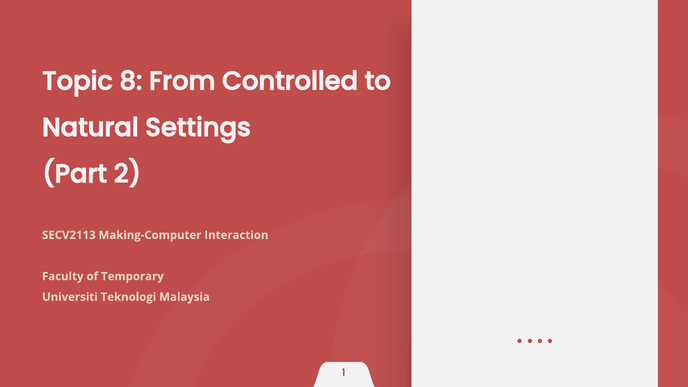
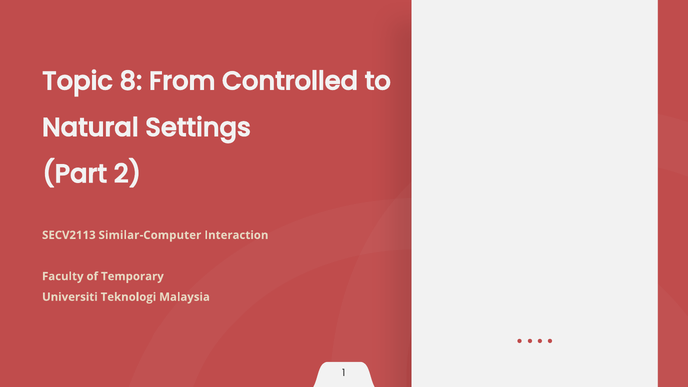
Making-Computer: Making-Computer -> Similar-Computer (150, 235)
